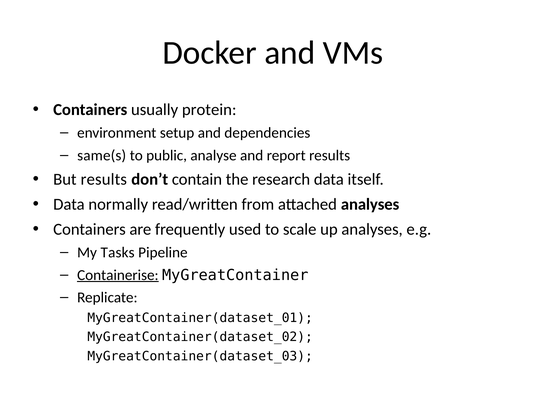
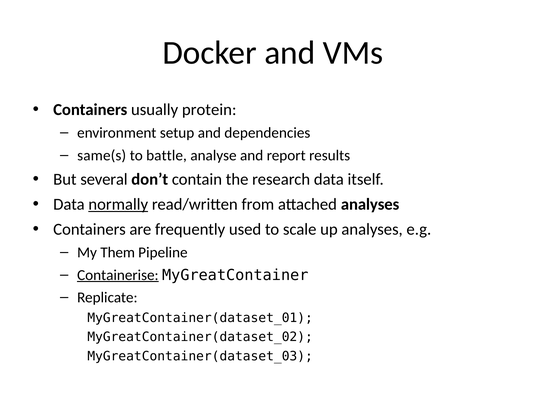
public: public -> battle (167, 155)
But results: results -> several (104, 179)
normally underline: none -> present (118, 204)
Tasks: Tasks -> Them (118, 252)
